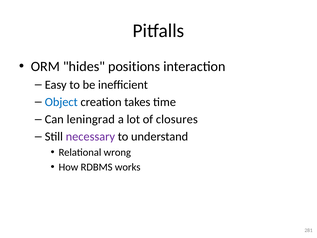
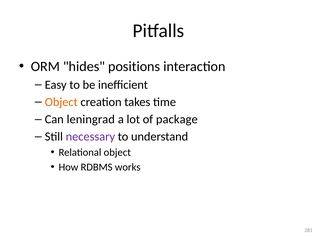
Object colour: blue -> orange (61, 102)
closures: closures -> package (177, 119)
Relational wrong: wrong -> object (117, 152)
